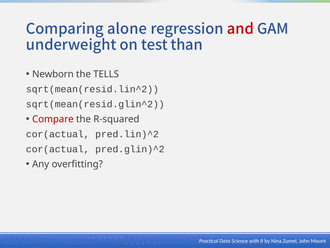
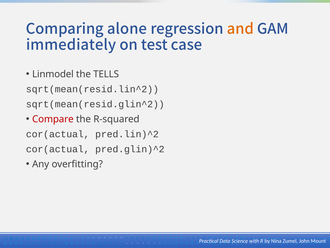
and colour: red -> orange (240, 29)
underweight: underweight -> immediately (71, 45)
than: than -> case (187, 45)
Newborn: Newborn -> Linmodel (53, 74)
